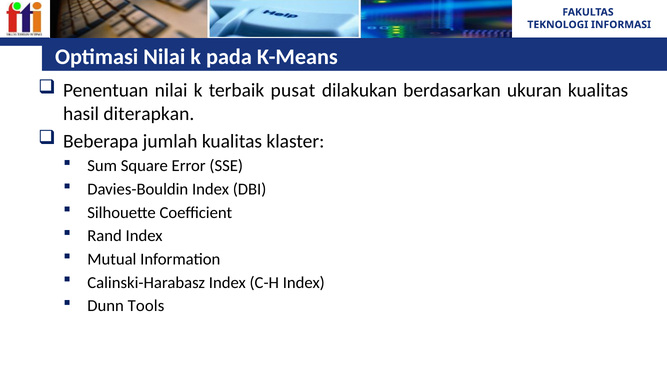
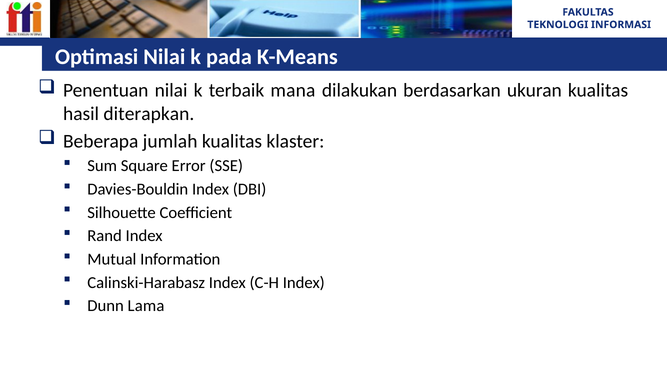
pusat: pusat -> mana (293, 91)
Tools: Tools -> Lama (146, 306)
